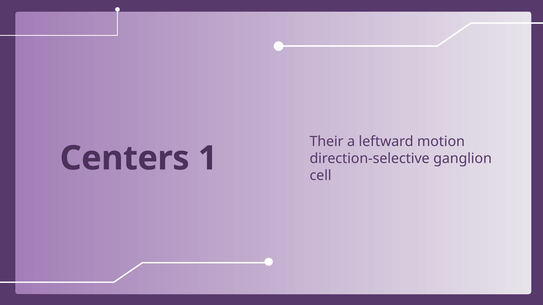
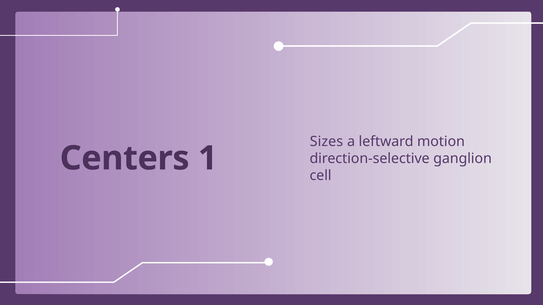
Their: Their -> Sizes (326, 142)
